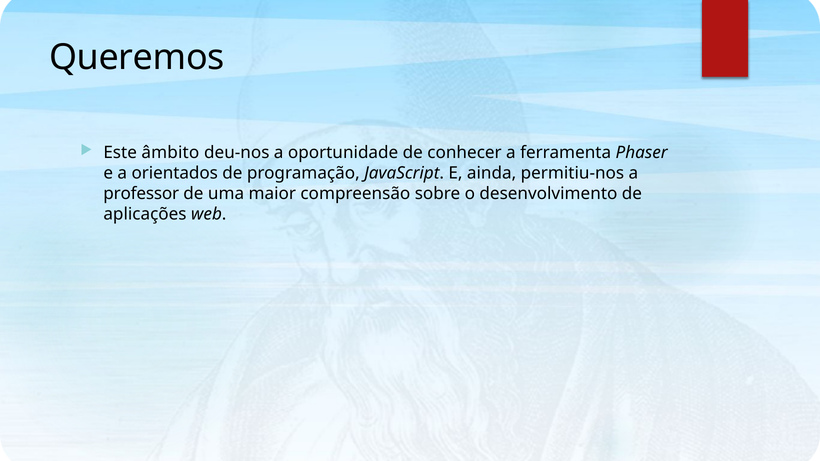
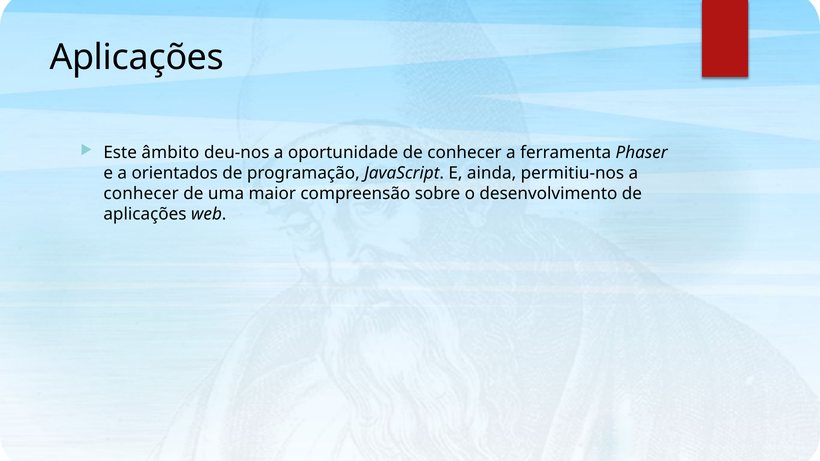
Queremos: Queremos -> Aplicações (137, 58)
professor: professor -> conhecer (141, 194)
